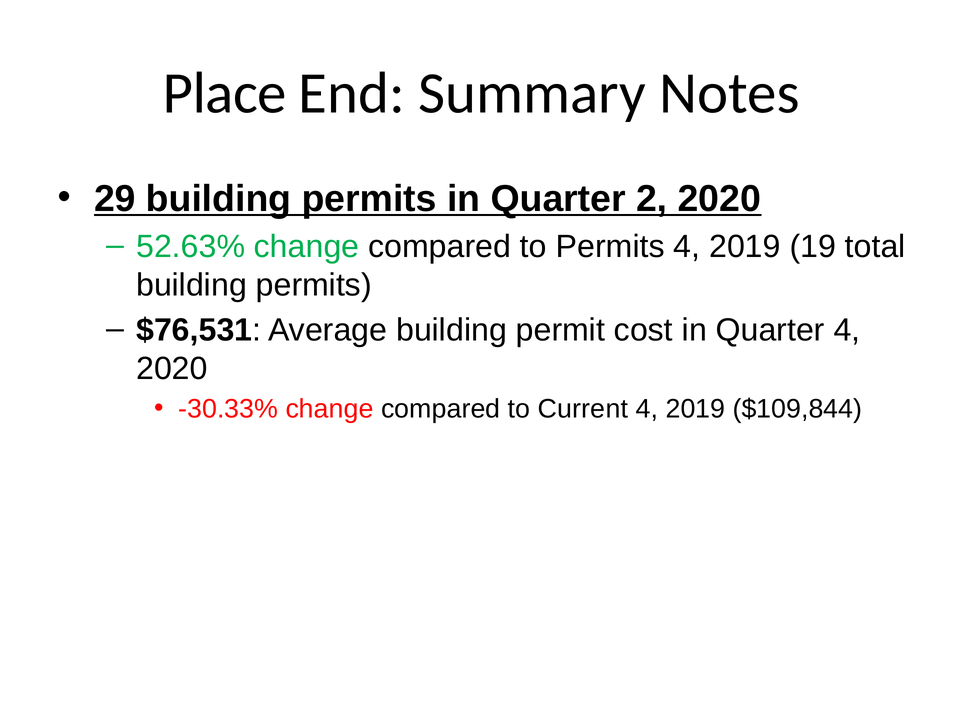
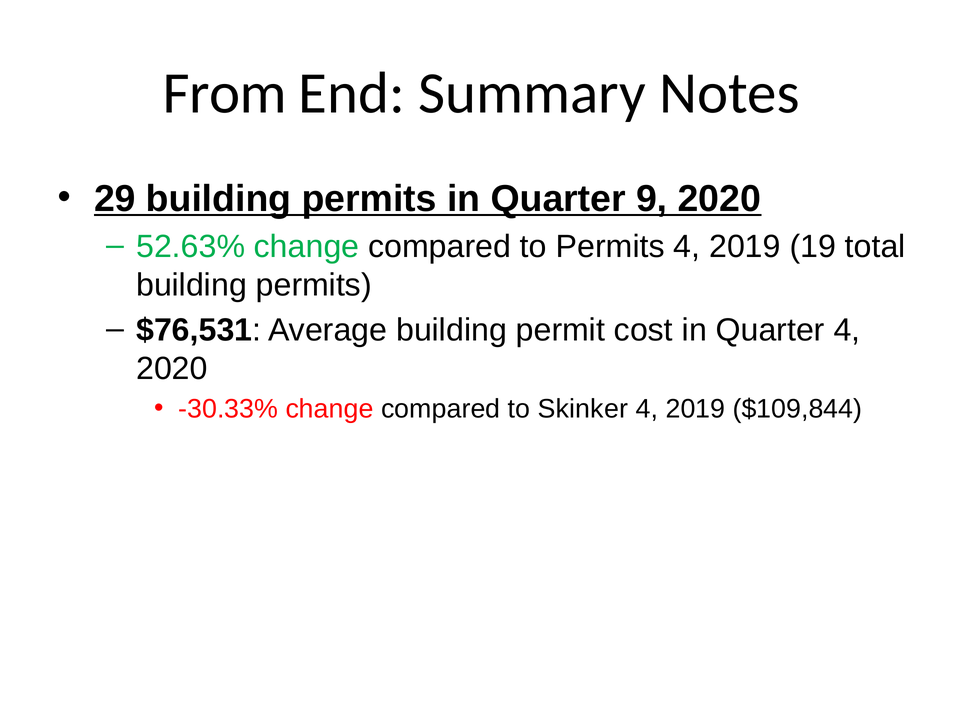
Place: Place -> From (225, 93)
2: 2 -> 9 (652, 199)
Current: Current -> Skinker (583, 409)
